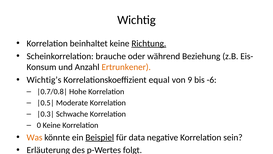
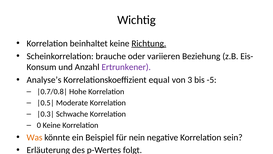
während: während -> variieren (164, 56)
Ertrunkener colour: orange -> purple (126, 67)
Wichtig’s: Wichtig’s -> Analyse’s (44, 80)
9: 9 -> 3 (190, 80)
-6: -6 -> -5 (212, 80)
Beispiel underline: present -> none (100, 137)
data: data -> nein (137, 137)
